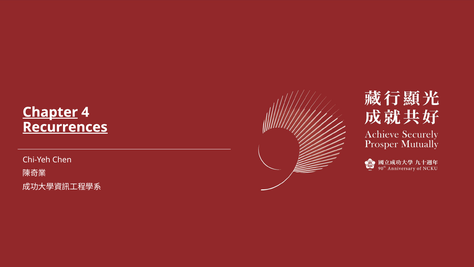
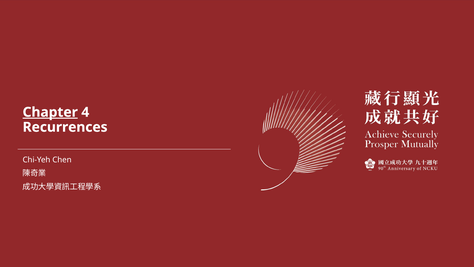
Recurrences underline: present -> none (65, 127)
